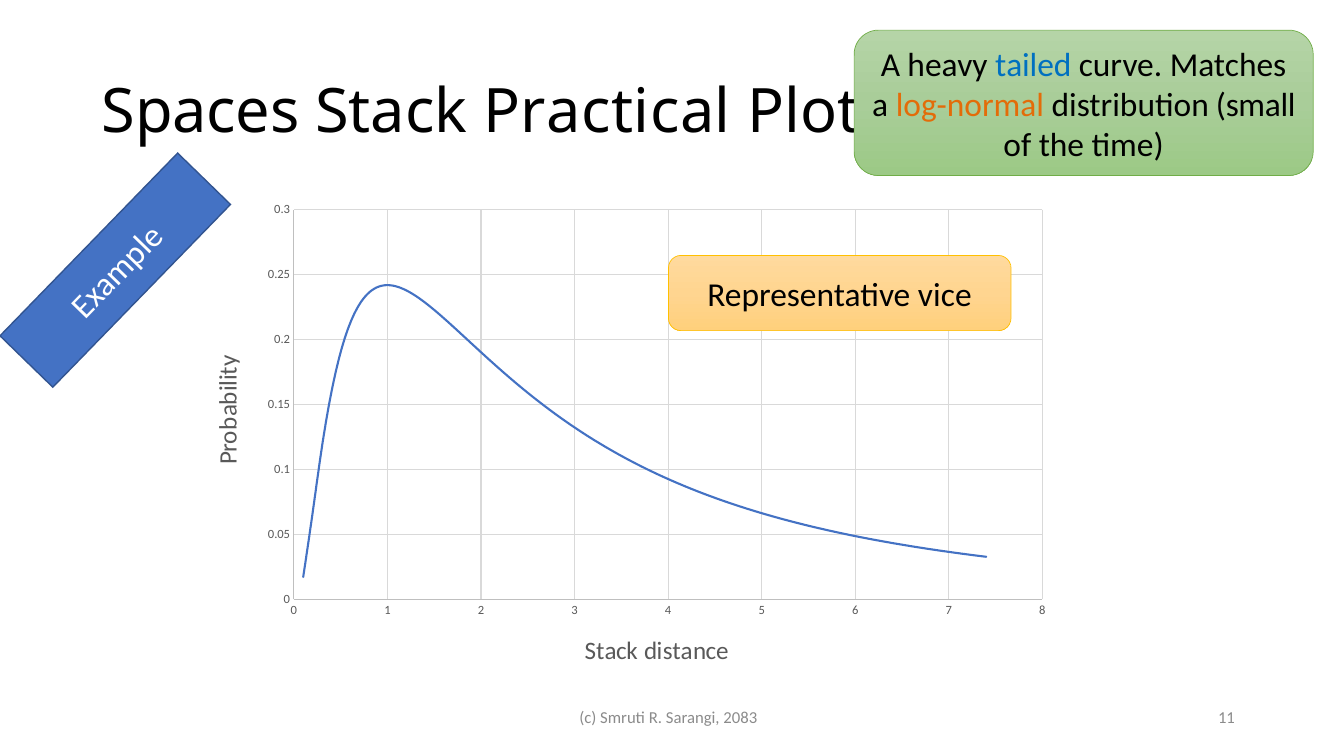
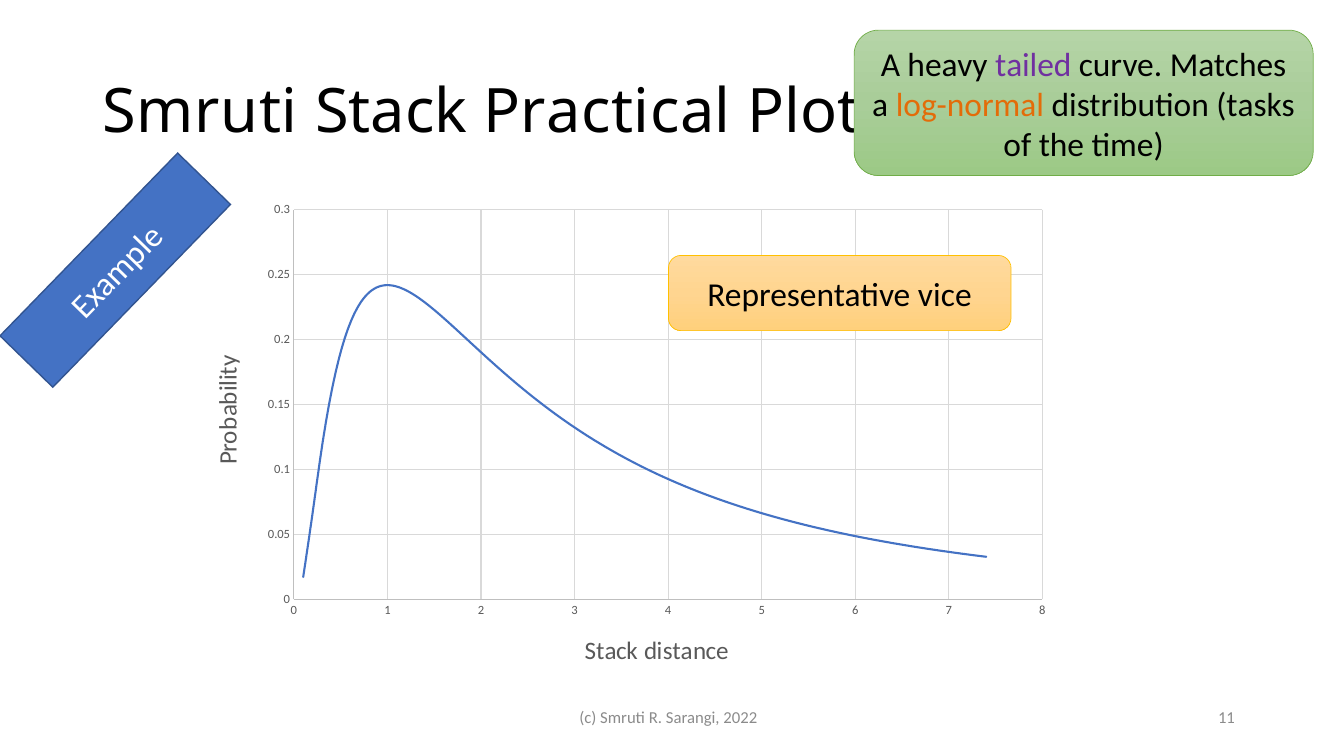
tailed colour: blue -> purple (1033, 65)
small: small -> tasks (1256, 105)
Spaces: Spaces -> Smruti (200, 112)
2083: 2083 -> 2022 (740, 718)
